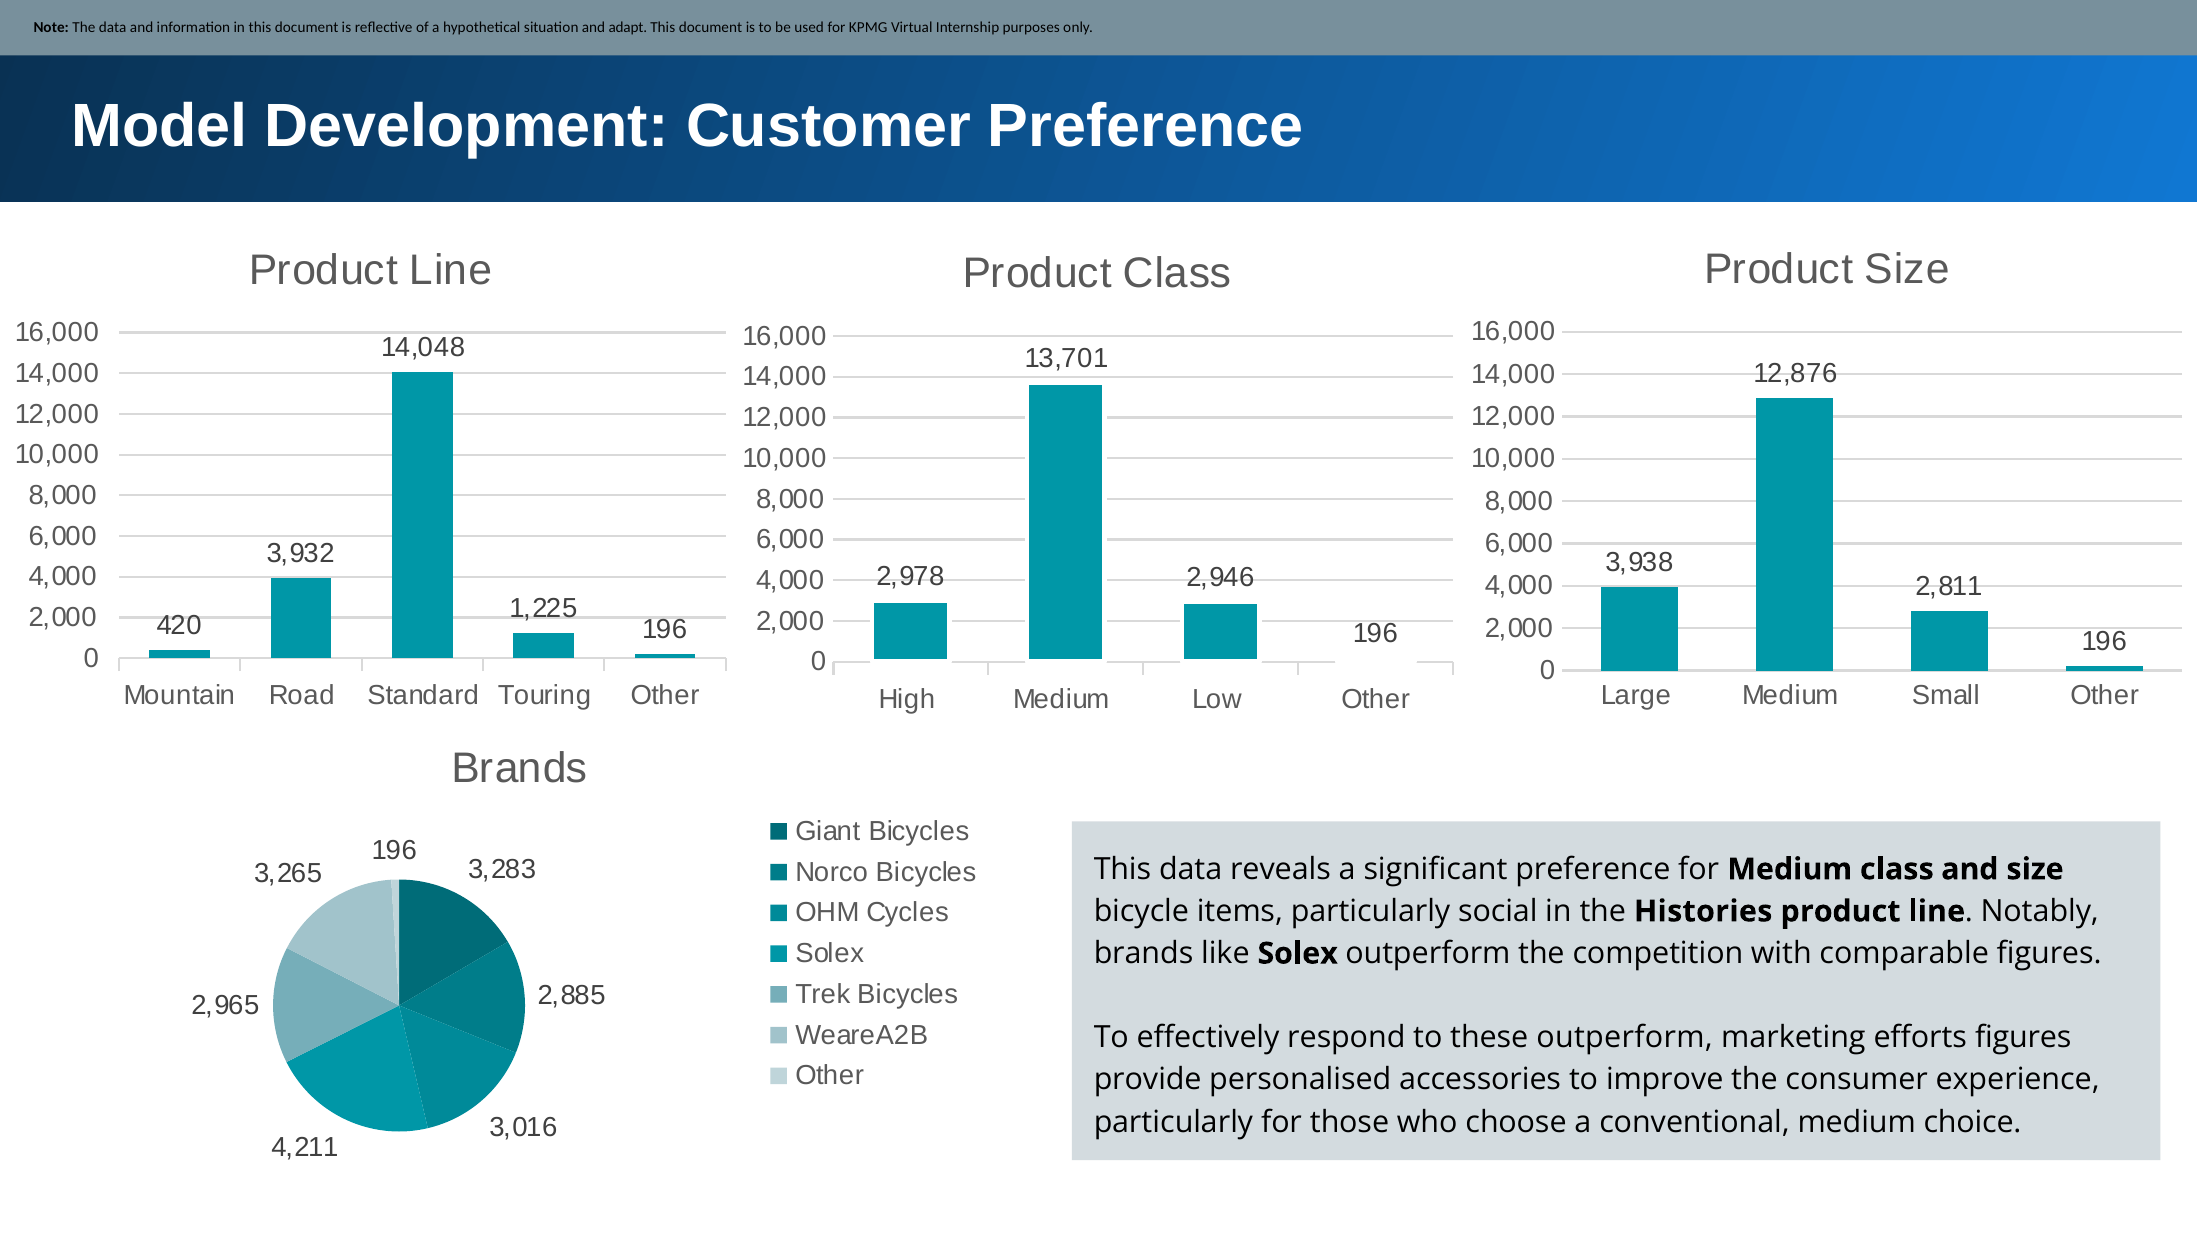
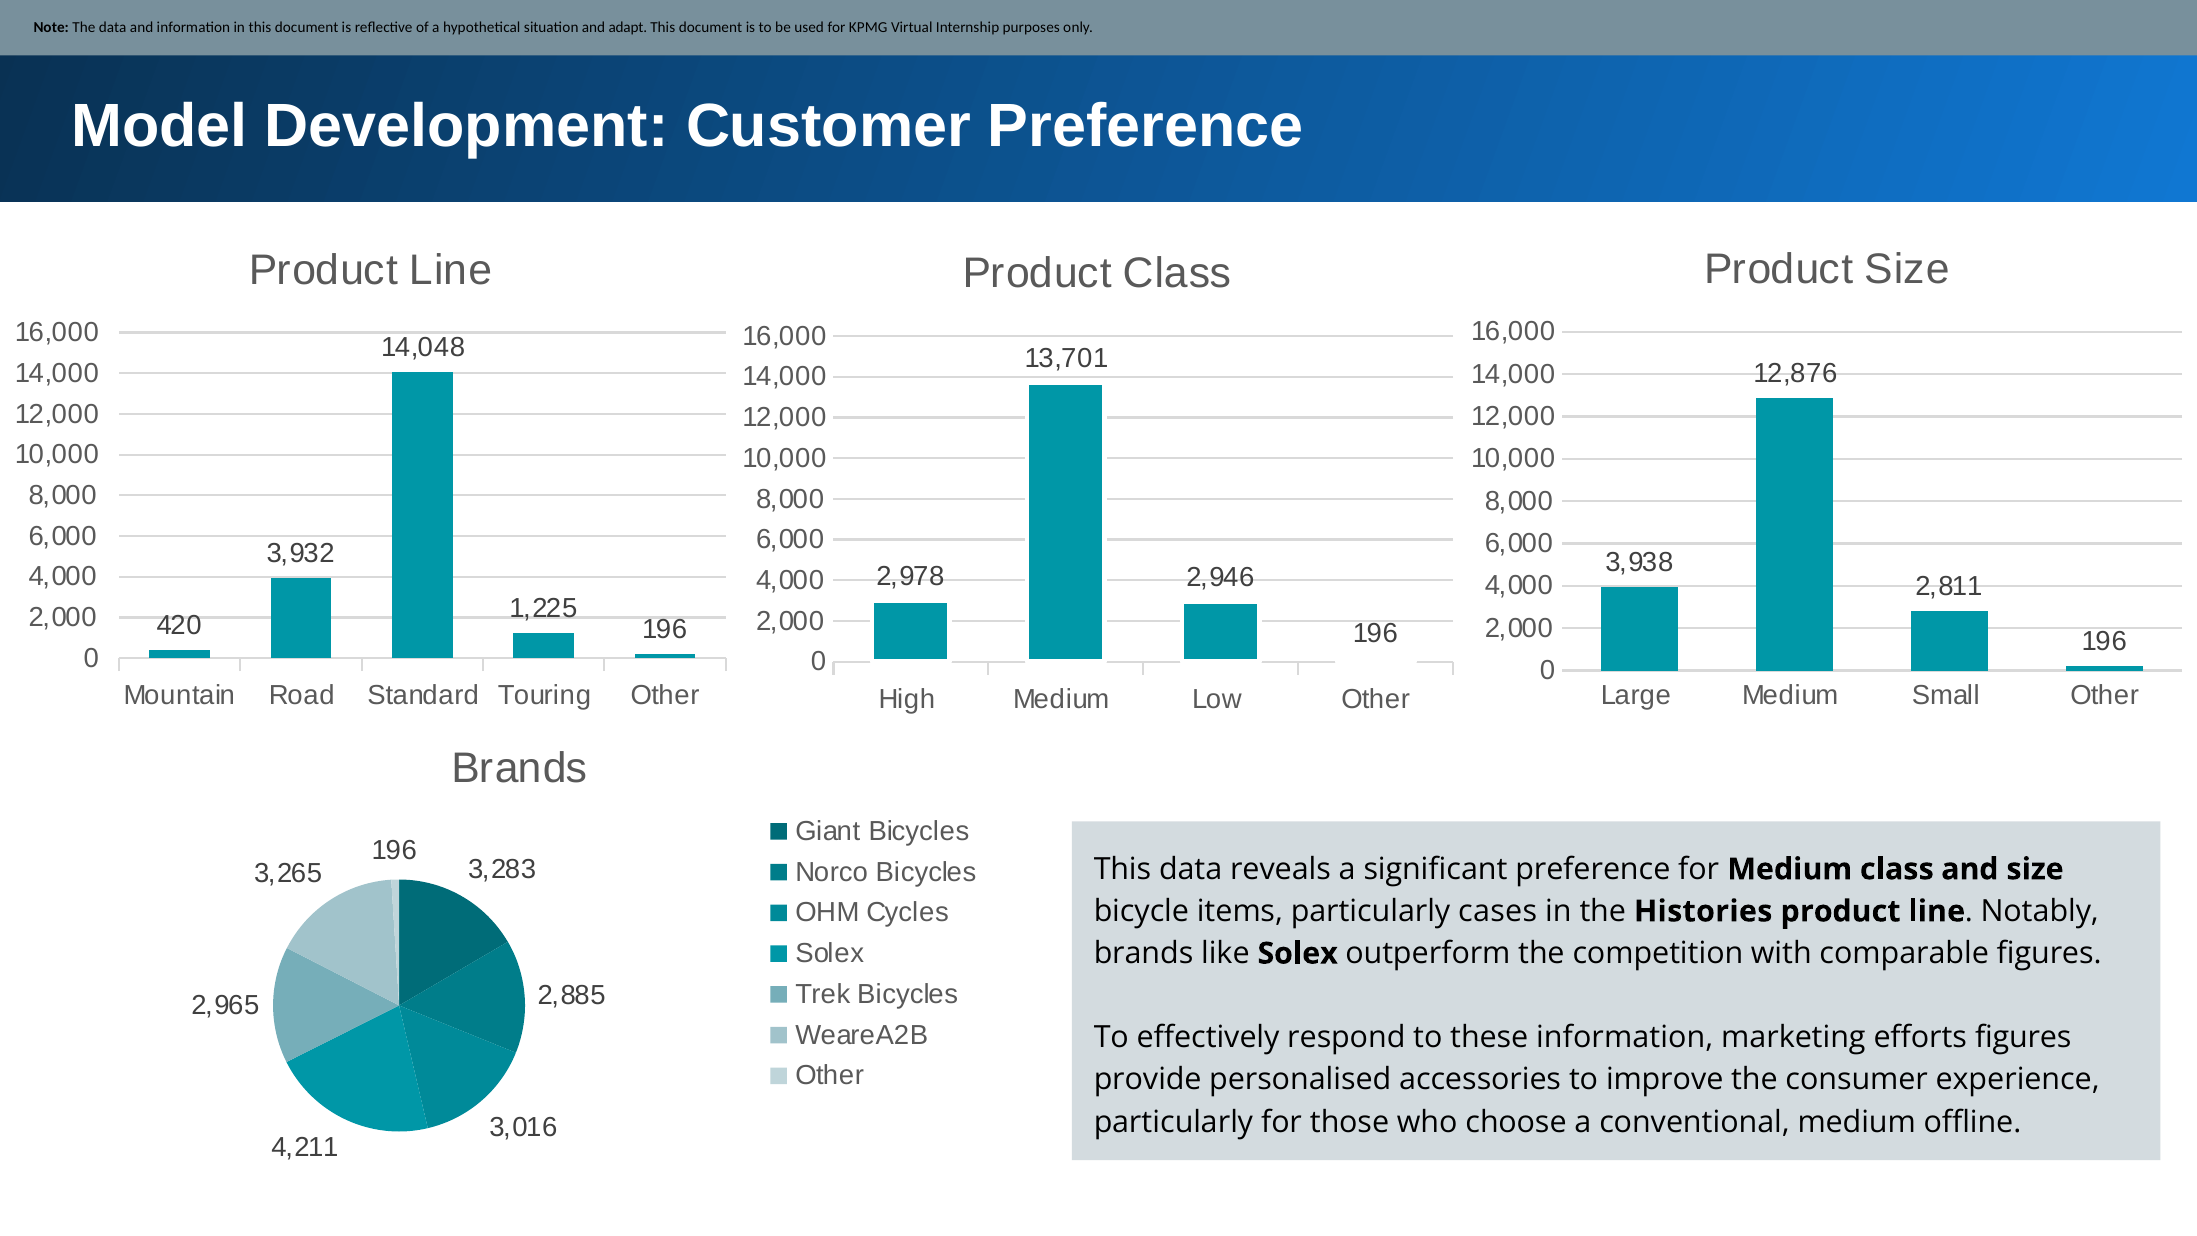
social: social -> cases (1498, 911)
these outperform: outperform -> information (1625, 1038)
choice: choice -> offline (1972, 1122)
